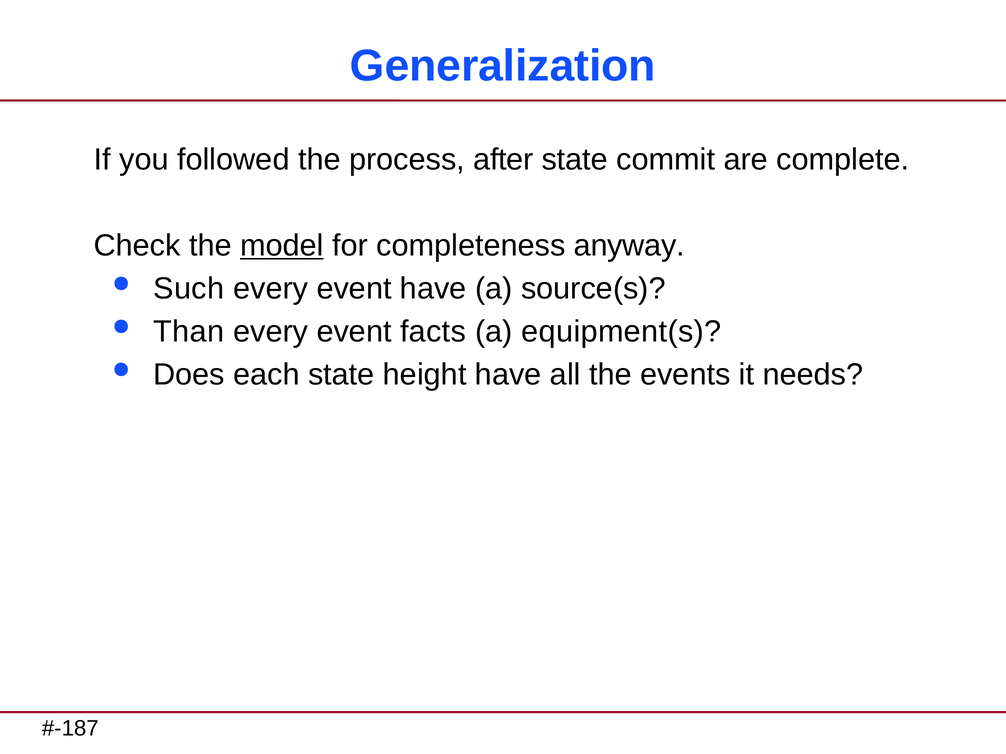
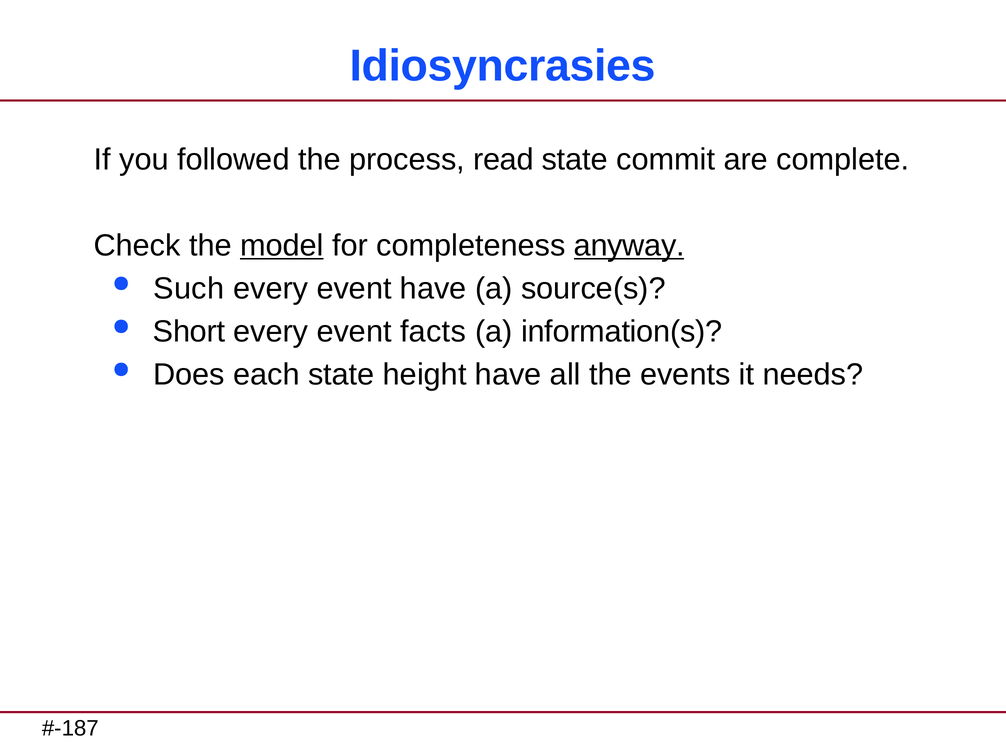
Generalization: Generalization -> Idiosyncrasies (503, 66)
after: after -> read (503, 160)
anyway underline: none -> present (629, 246)
Than: Than -> Short (189, 332)
equipment(s: equipment(s -> information(s (622, 332)
